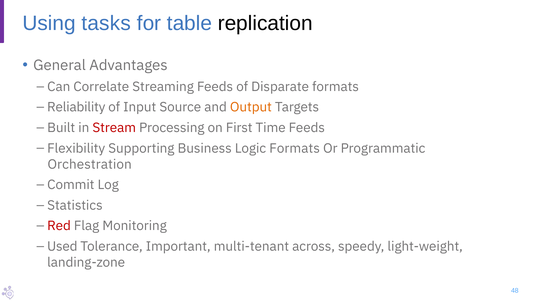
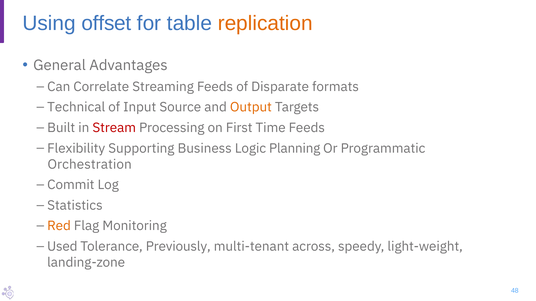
tasks: tasks -> offset (106, 23)
replication colour: black -> orange (265, 23)
Reliability: Reliability -> Technical (76, 107)
Logic Formats: Formats -> Planning (295, 149)
Red colour: red -> orange (59, 226)
Important: Important -> Previously (178, 247)
